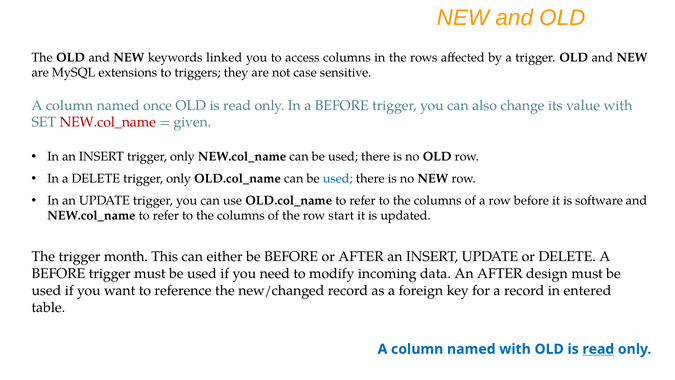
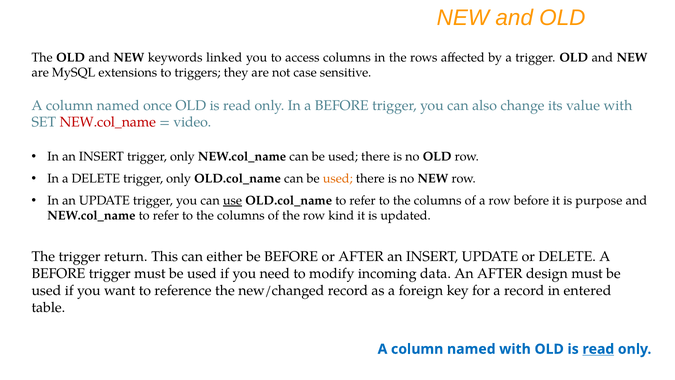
given: given -> video (192, 122)
used colour: blue -> orange (338, 178)
use underline: none -> present (232, 200)
software: software -> purpose (599, 200)
start: start -> kind (341, 216)
month: month -> return (126, 257)
